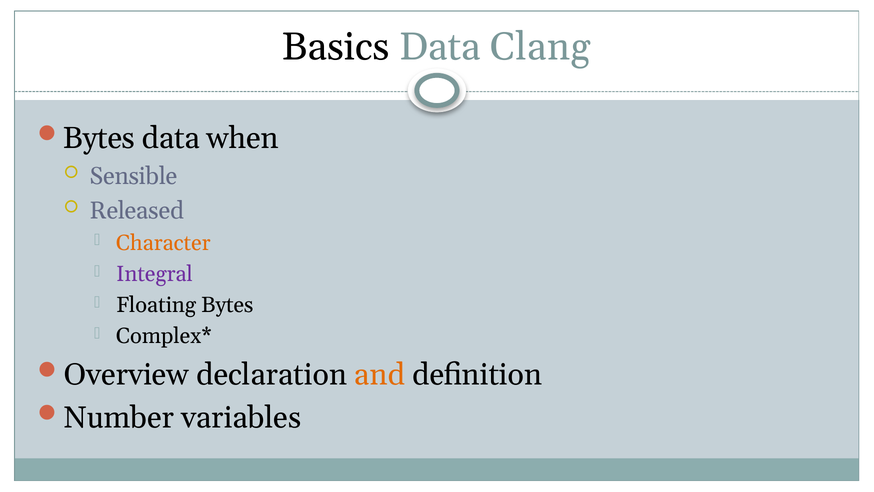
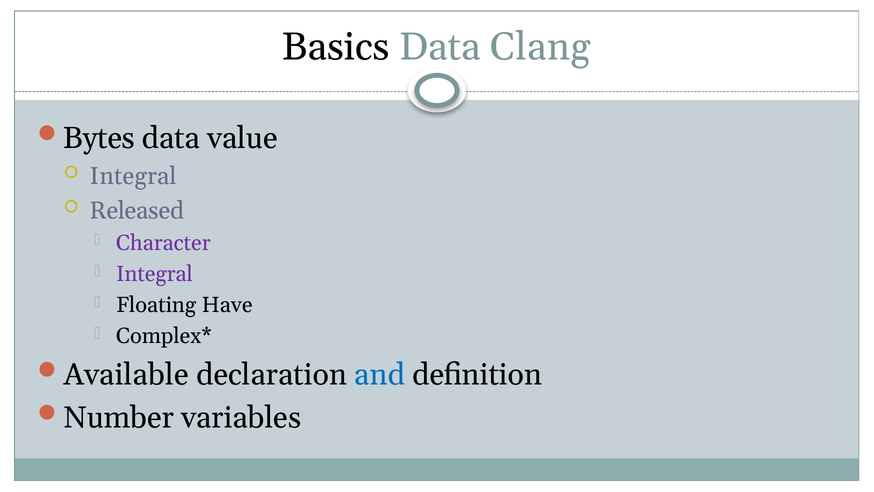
when: when -> value (243, 138)
Sensible: Sensible -> Integral (133, 176)
Character colour: orange -> purple (163, 243)
Floating Bytes: Bytes -> Have (227, 305)
Overview: Overview -> Available (126, 374)
and colour: orange -> blue (380, 374)
